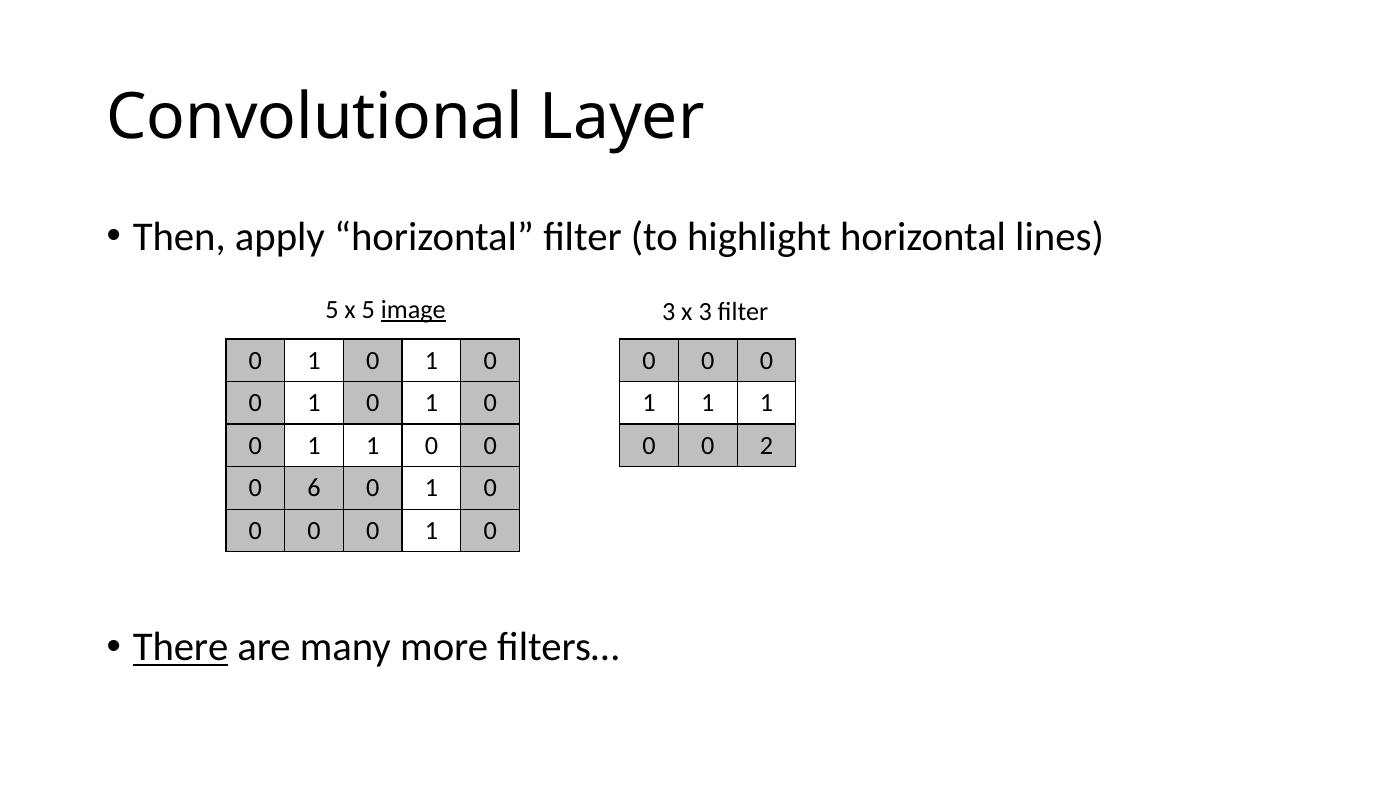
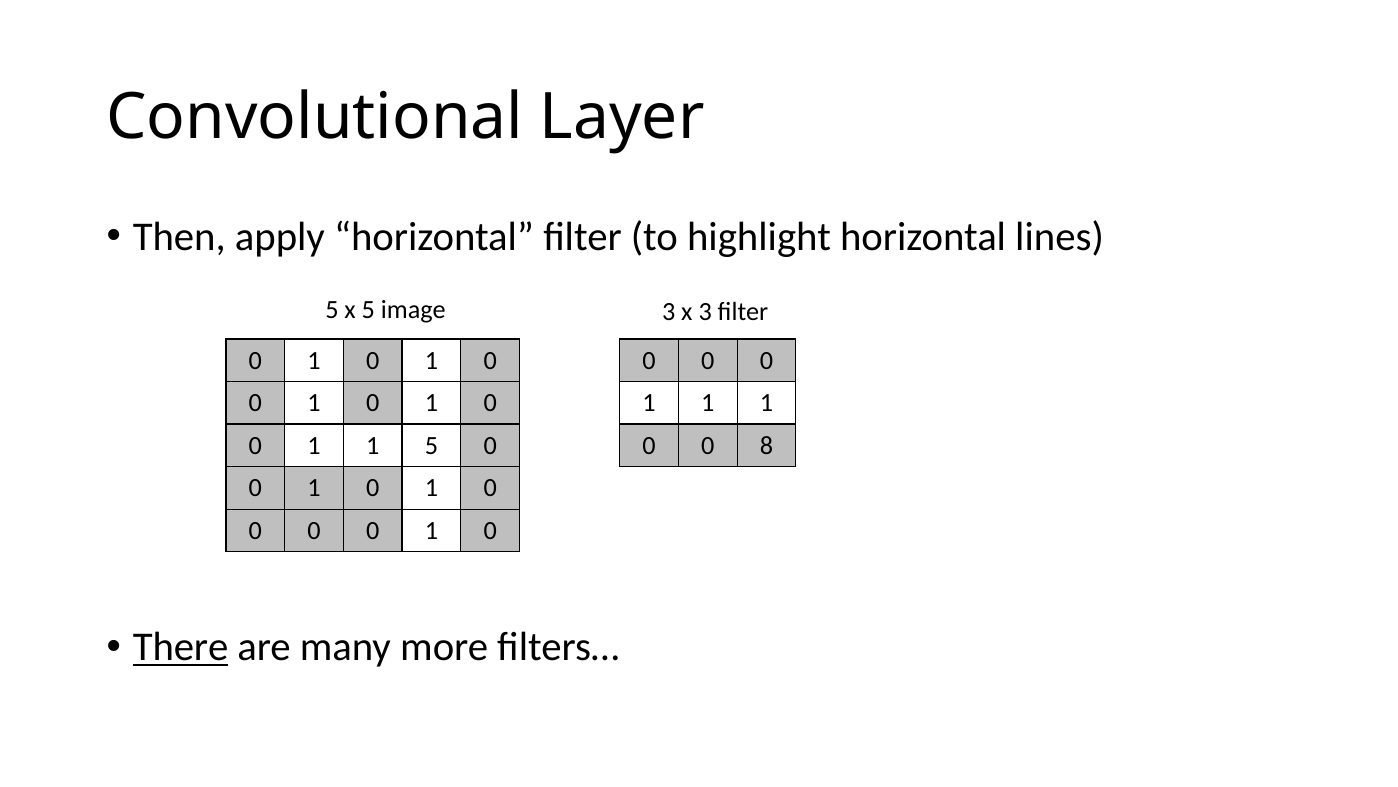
image underline: present -> none (413, 309)
0 1 1 0: 0 -> 5 (431, 445)
2: 2 -> 8 (766, 445)
6: 6 -> 1 (314, 488)
